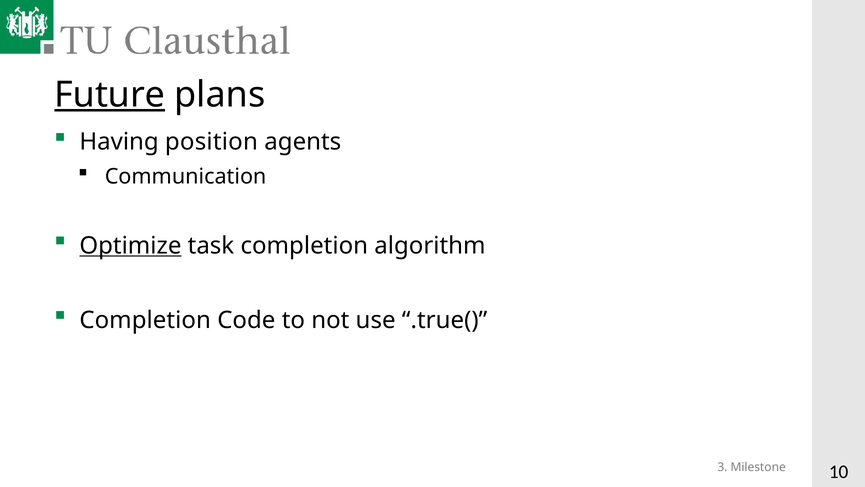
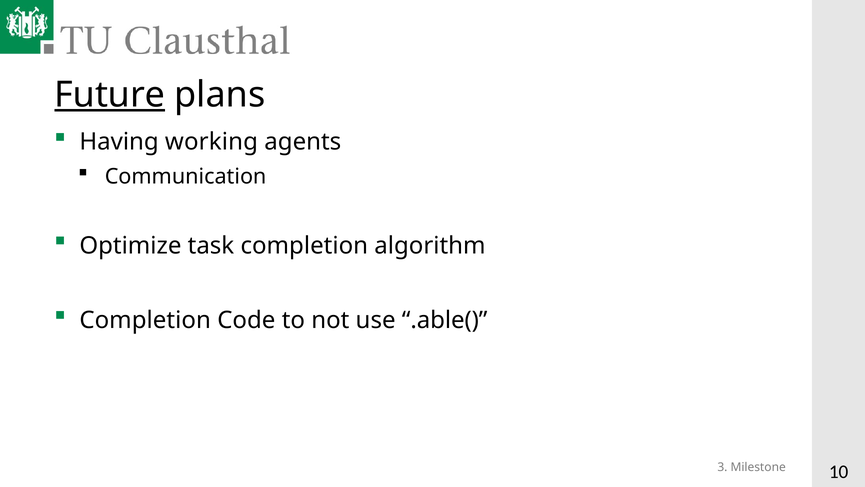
position: position -> working (211, 142)
Optimize underline: present -> none (130, 245)
.true(: .true( -> .able( (445, 320)
